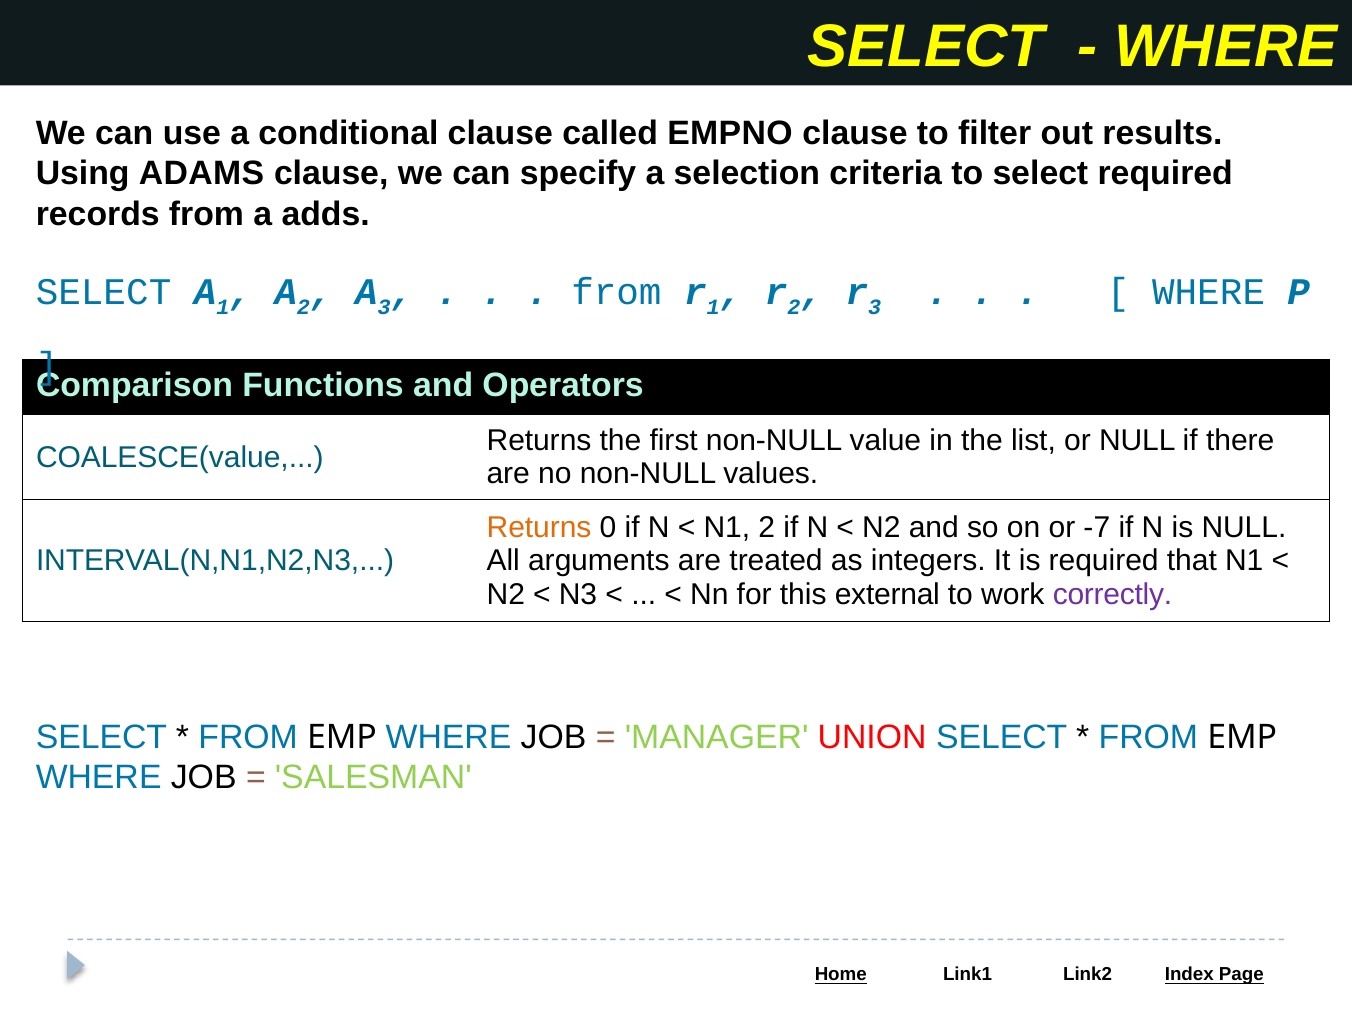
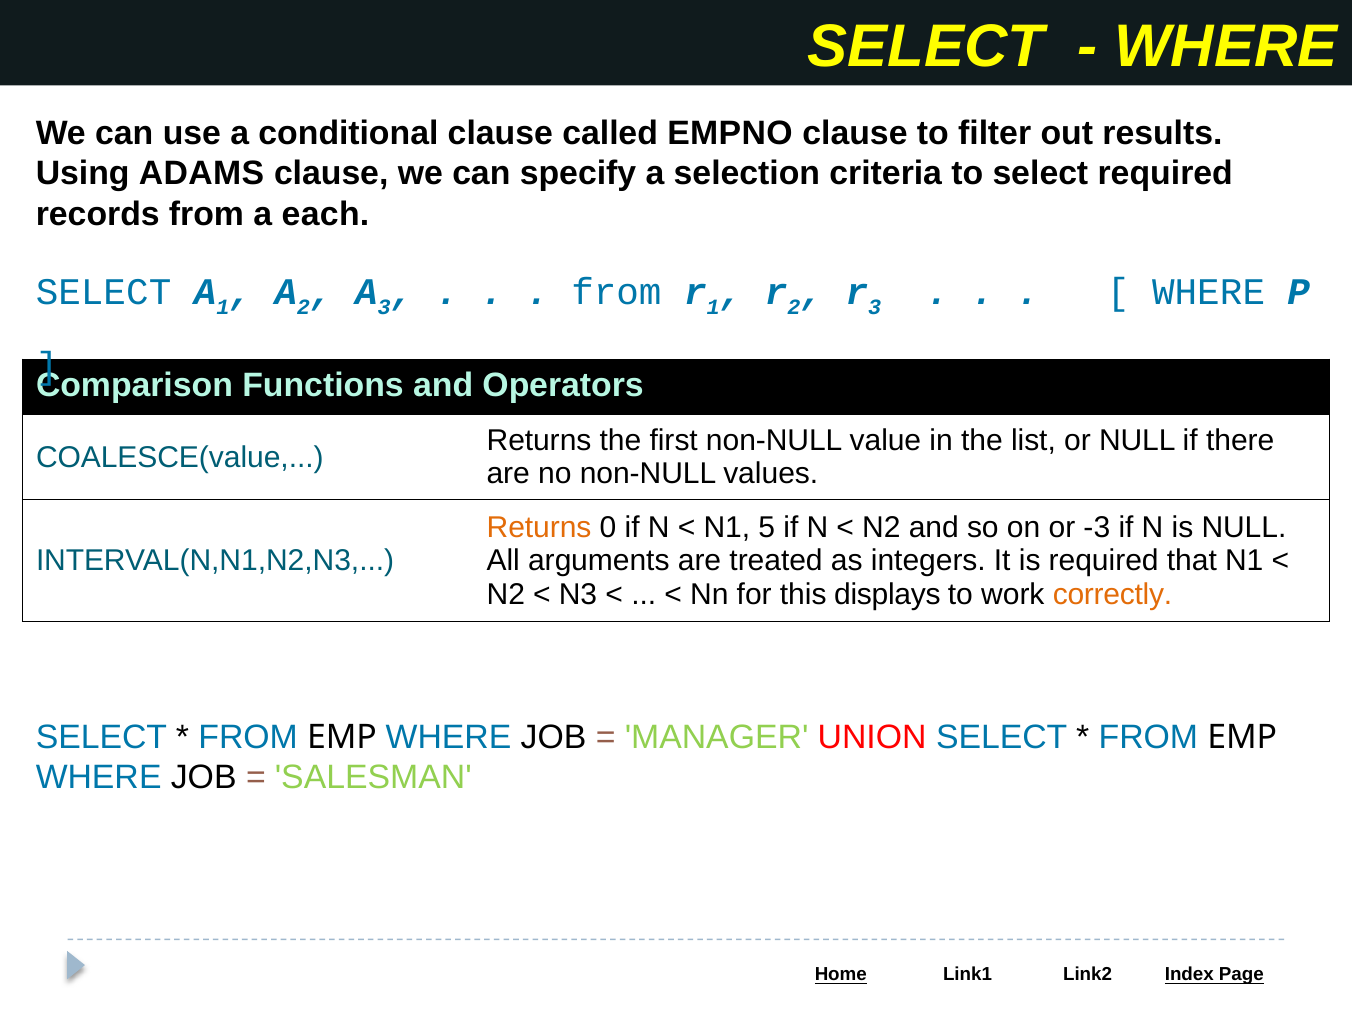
adds: adds -> each (326, 214)
N1 2: 2 -> 5 (767, 527)
-7: -7 -> -3 (1097, 527)
external: external -> displays (887, 594)
correctly colour: purple -> orange (1112, 594)
